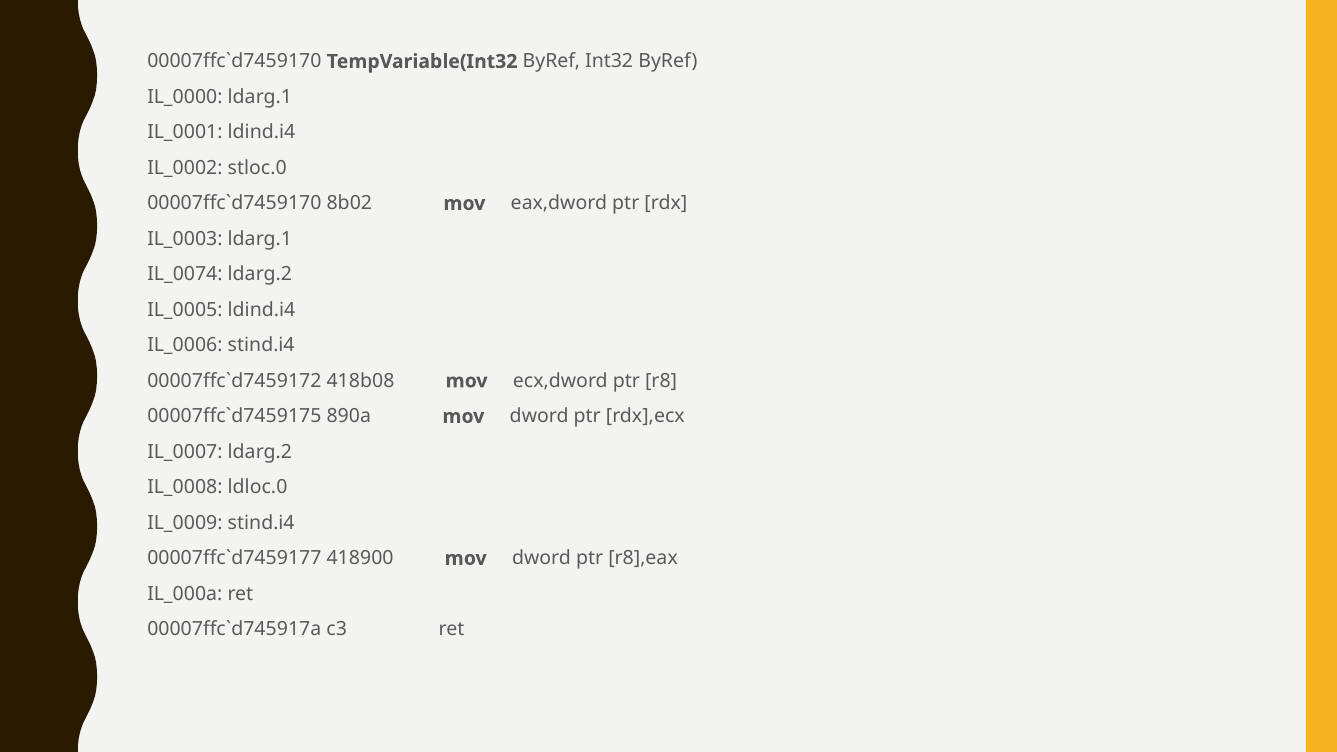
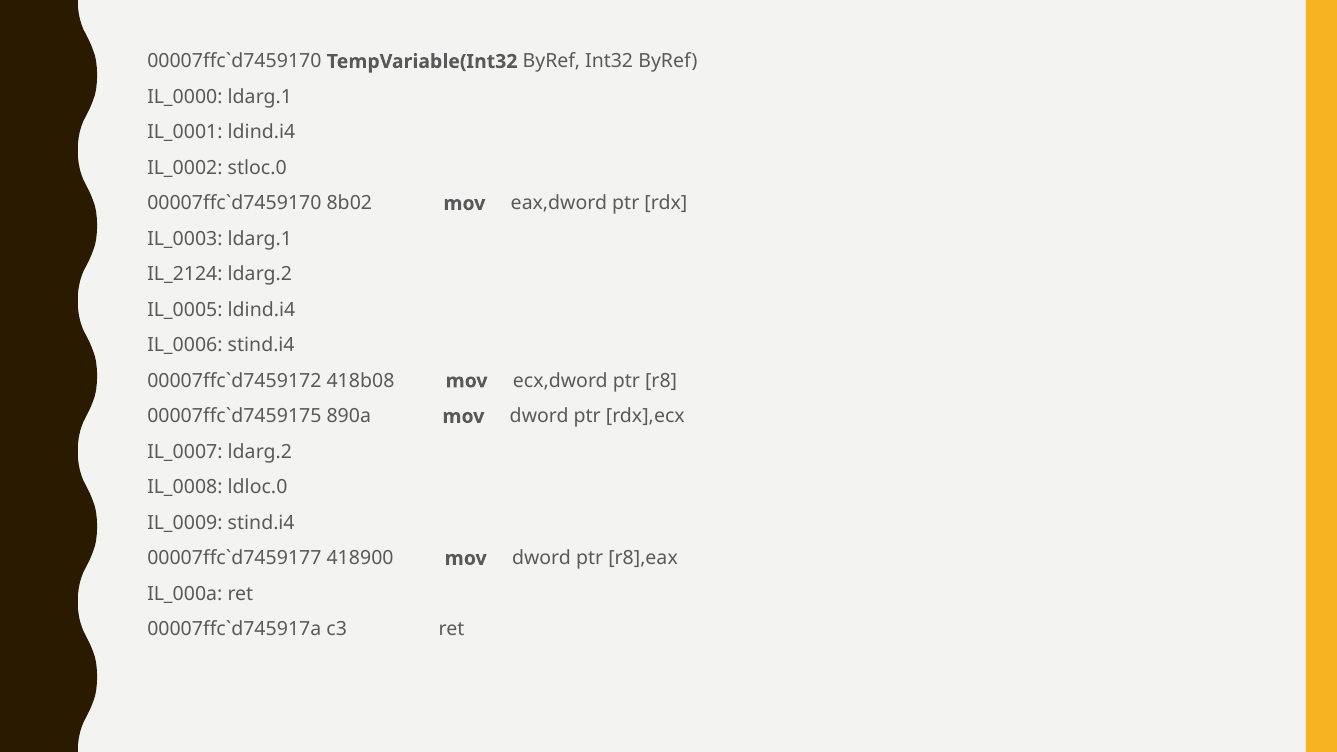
IL_0074: IL_0074 -> IL_2124 (185, 274)
